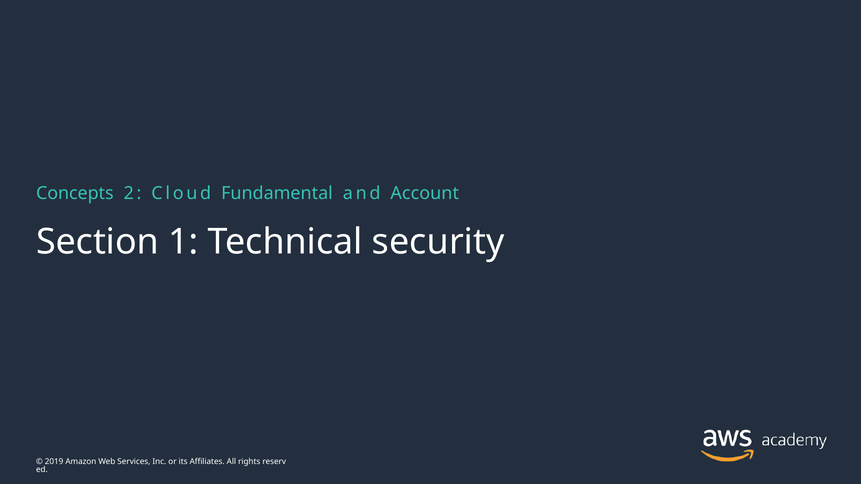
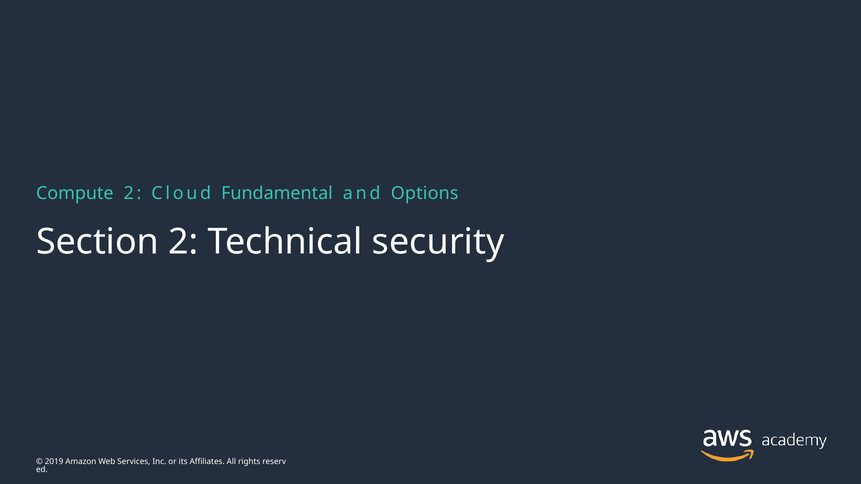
Concepts: Concepts -> Compute (75, 193)
Account: Account -> Options (425, 193)
Section 1: 1 -> 2 (183, 242)
